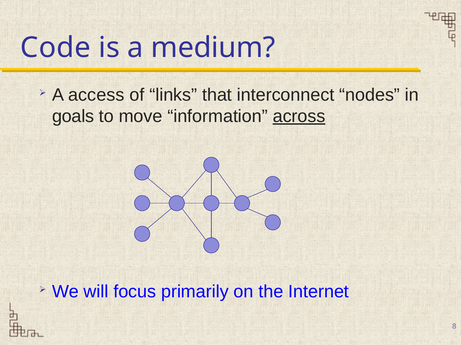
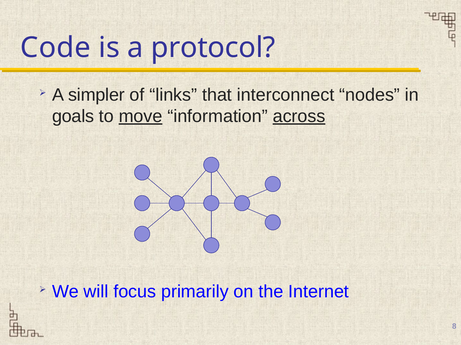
medium: medium -> protocol (213, 48)
access: access -> simpler (96, 95)
move underline: none -> present (141, 117)
